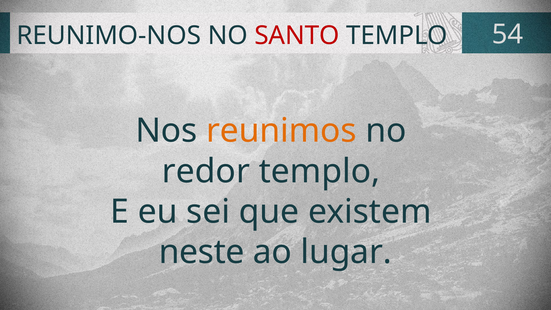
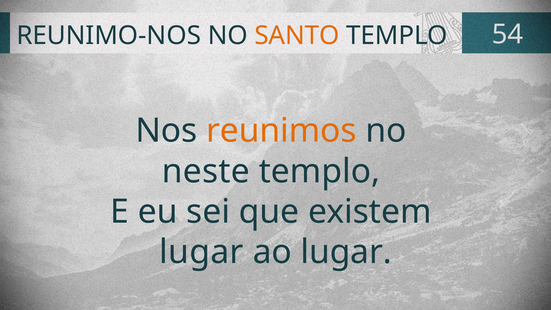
SANTO colour: red -> orange (297, 36)
redor: redor -> neste (206, 171)
neste: neste -> lugar (201, 252)
